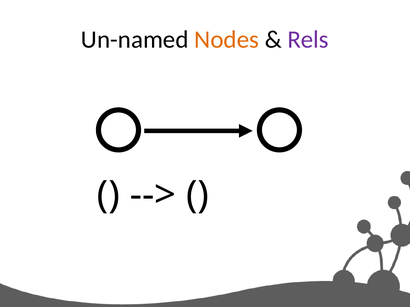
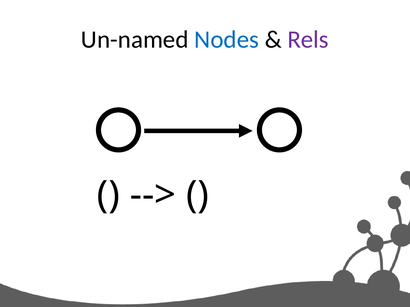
Nodes colour: orange -> blue (227, 40)
